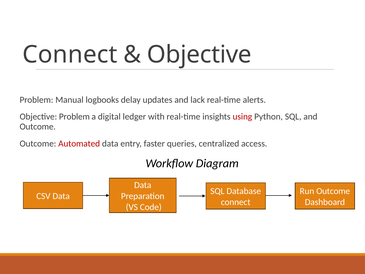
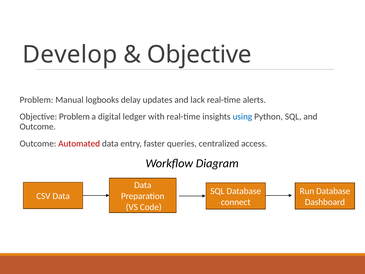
Connect: Connect -> Develop (70, 55)
using colour: red -> blue (242, 117)
Run Outcome: Outcome -> Database (333, 191)
